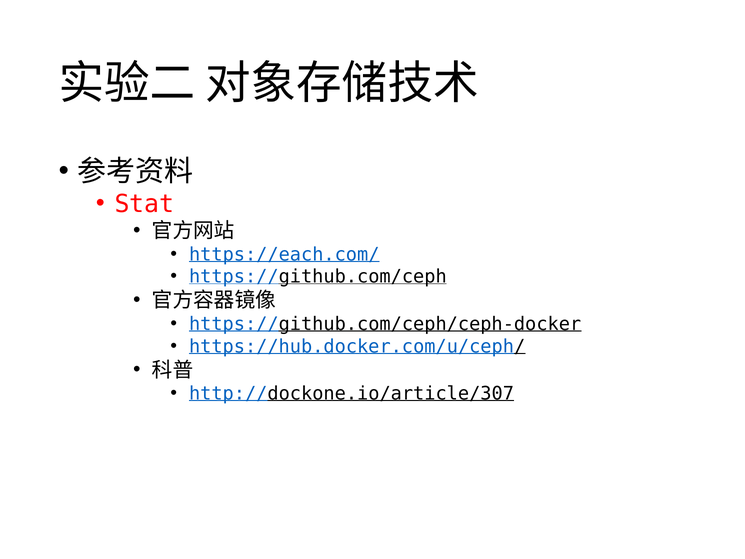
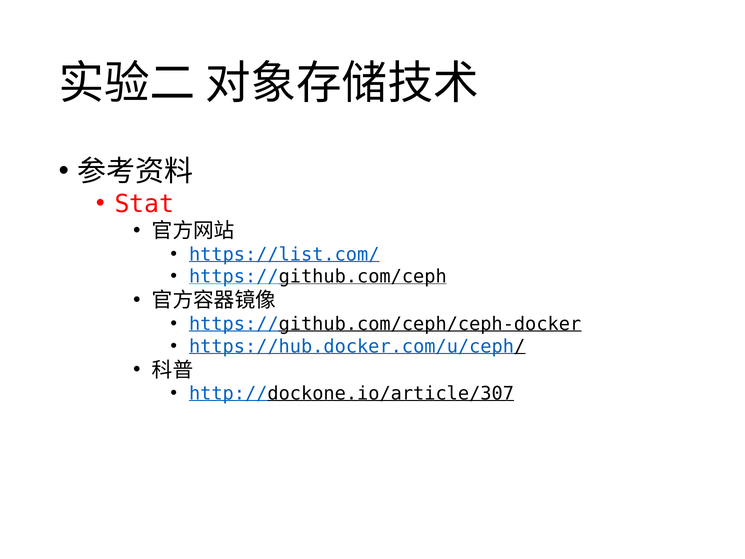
https://each.com/: https://each.com/ -> https://list.com/ (284, 254)
